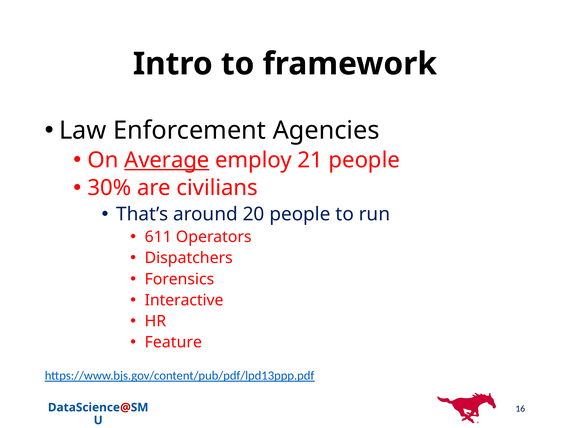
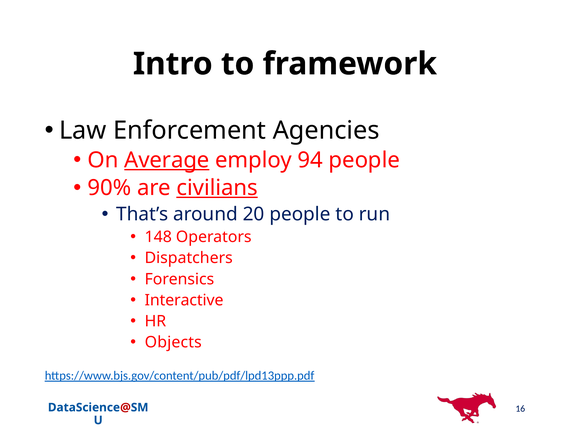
21: 21 -> 94 (310, 160)
30%: 30% -> 90% (109, 188)
civilians underline: none -> present (217, 188)
611: 611 -> 148 (158, 237)
Feature: Feature -> Objects (173, 342)
